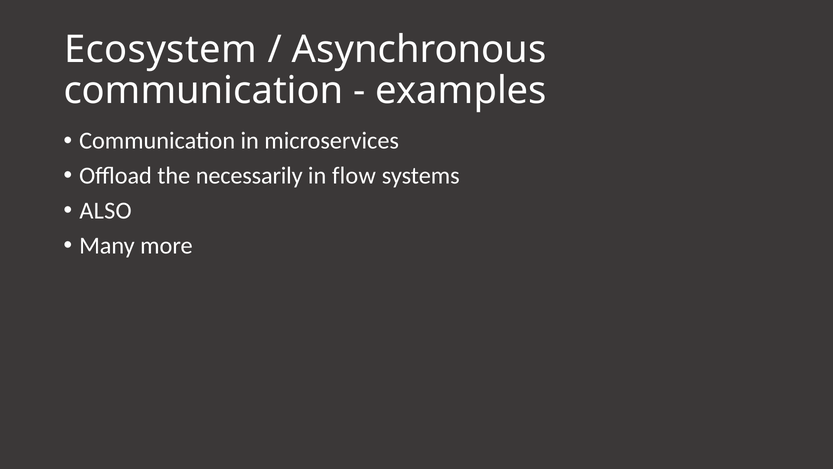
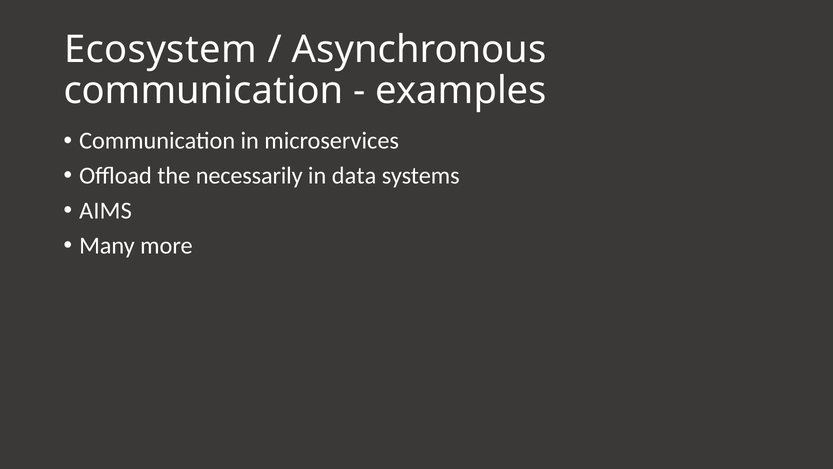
flow: flow -> data (354, 176)
ALSO: ALSO -> AIMS (106, 211)
